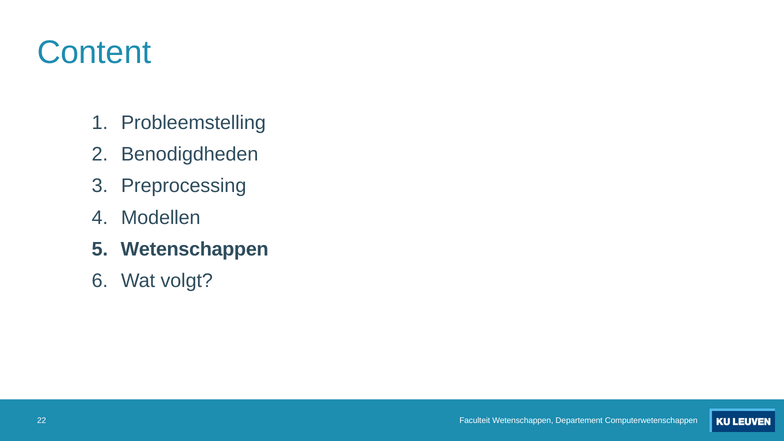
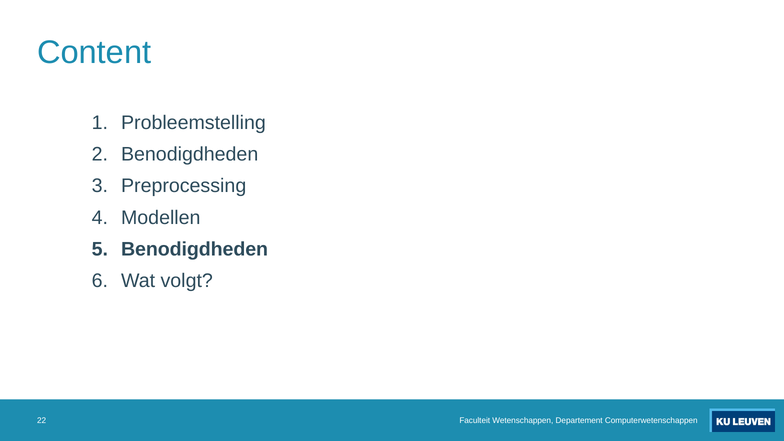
Wetenschappen: Wetenschappen -> Benodigdheden (195, 249)
